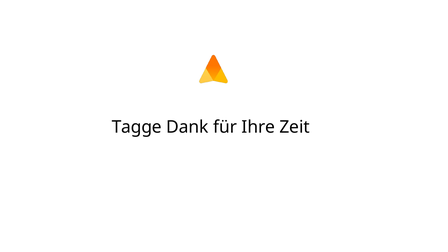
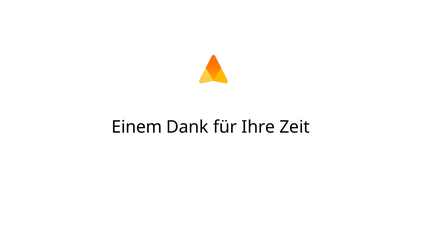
Tagge: Tagge -> Einem (137, 127)
